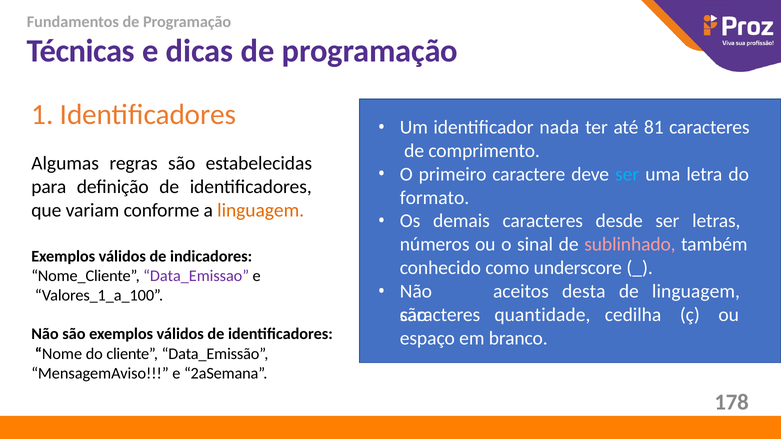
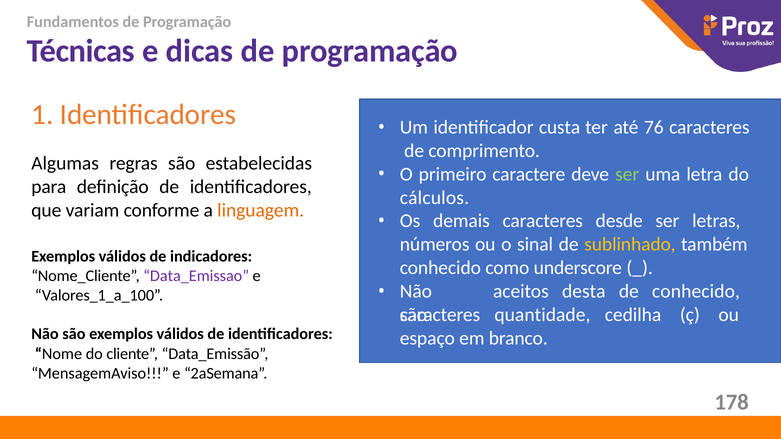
nada: nada -> custa (559, 127)
81: 81 -> 76 (654, 127)
ser colour: light blue -> light green (627, 174)
formato: formato -> cálculos (434, 198)
sublinhado colour: pink -> yellow (630, 245)
de linguagem: linguagem -> conhecido (696, 292)
